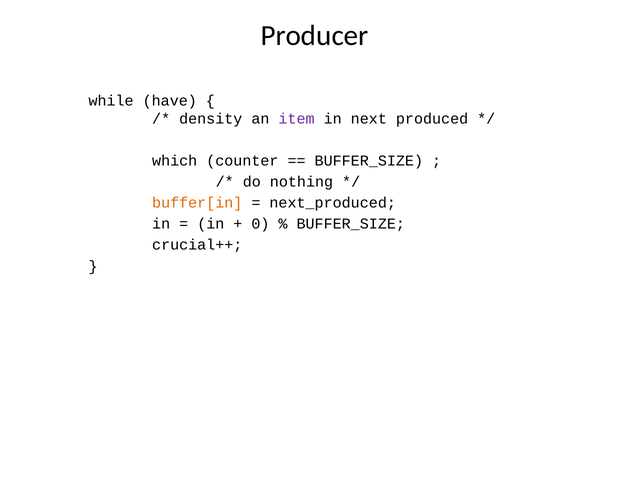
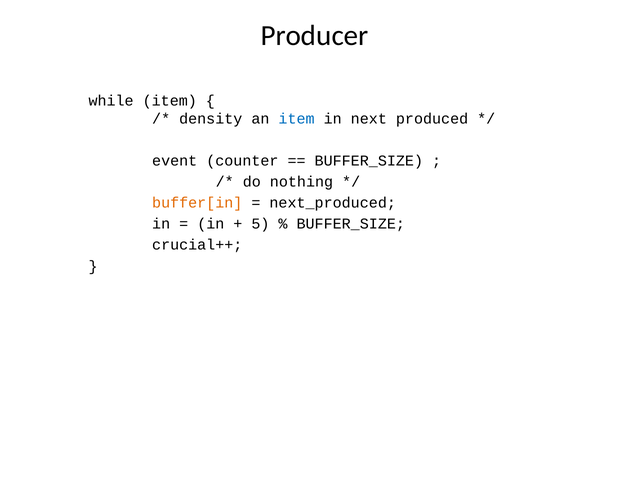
while have: have -> item (170, 101)
item colour: purple -> blue (297, 119)
which: which -> event (175, 161)
0: 0 -> 5 (260, 224)
